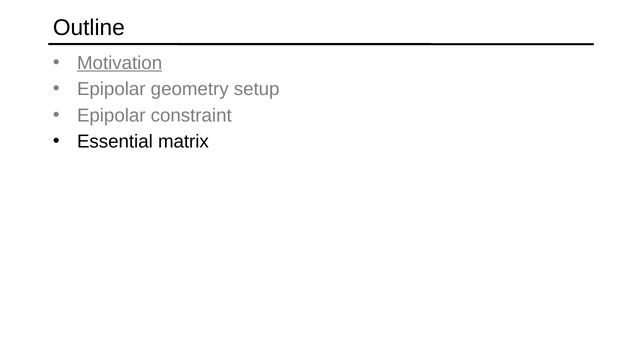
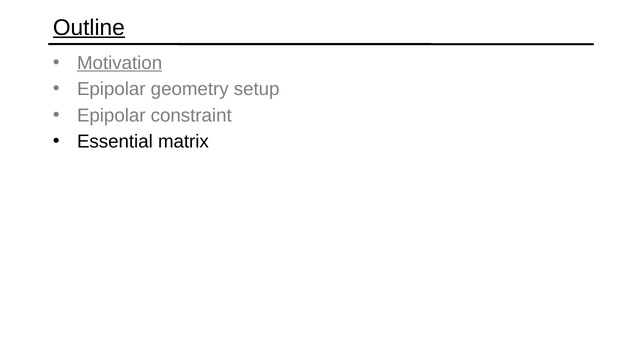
Outline underline: none -> present (89, 28)
